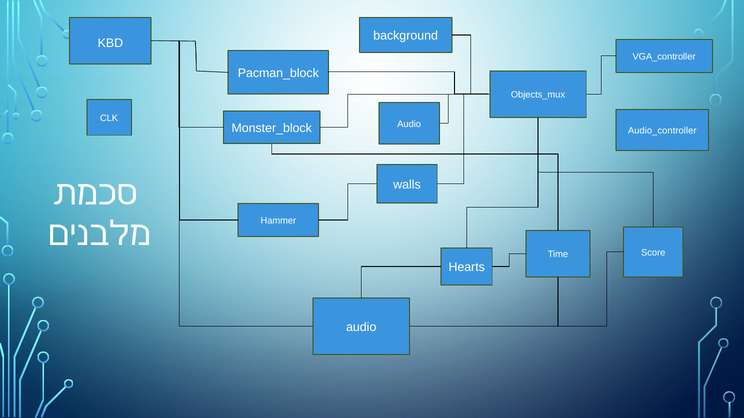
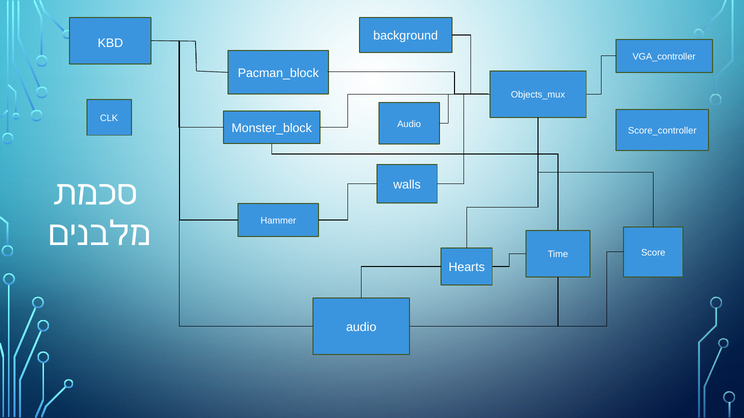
Audio_controller: Audio_controller -> Score_controller (662, 131)
